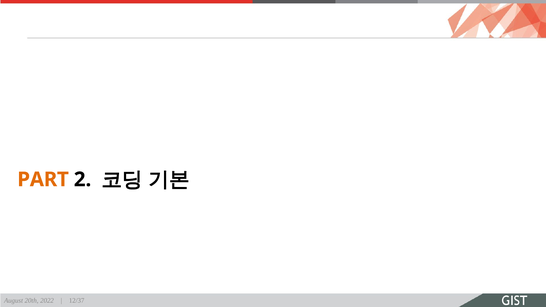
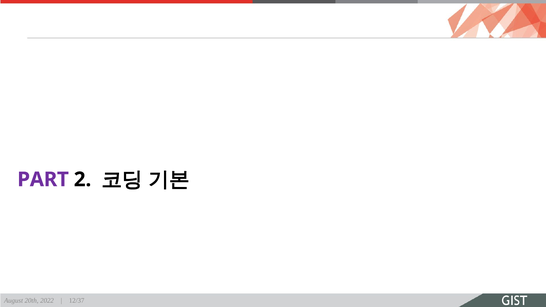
PART colour: orange -> purple (43, 180)
